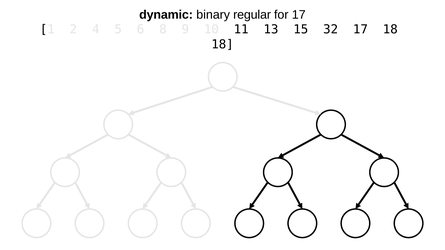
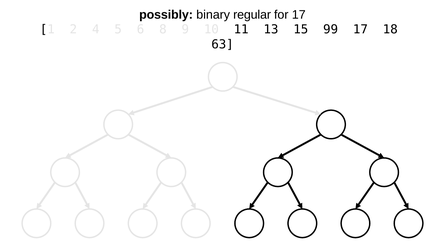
dynamic: dynamic -> possibly (166, 15)
32: 32 -> 99 (331, 29)
18: 18 -> 63 (223, 44)
